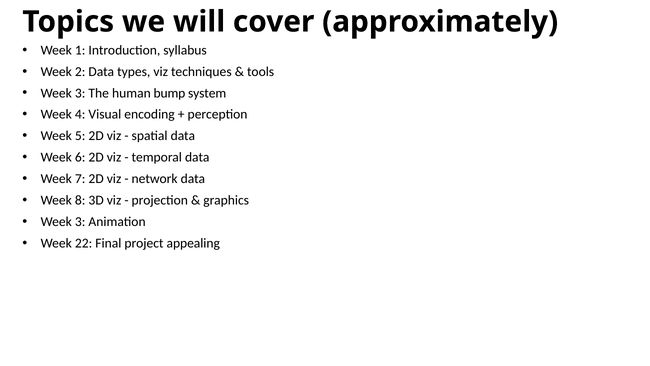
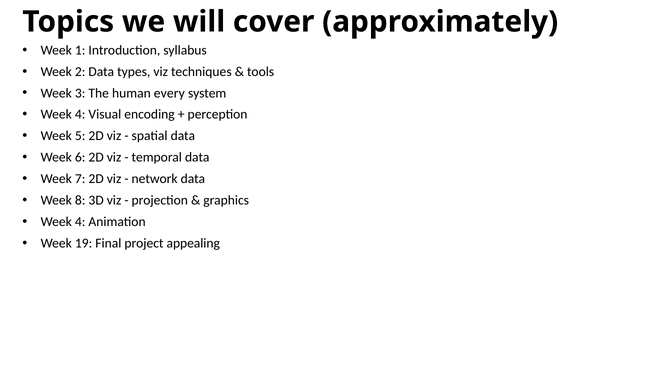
bump: bump -> every (169, 93)
3: 3 -> 4 (80, 221)
22: 22 -> 19 (84, 243)
